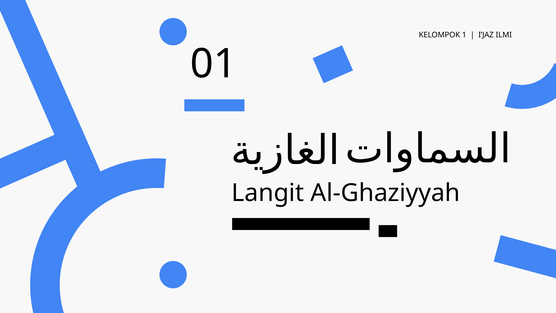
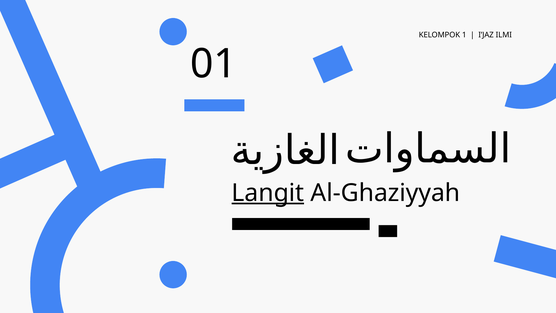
Langit underline: none -> present (268, 193)
